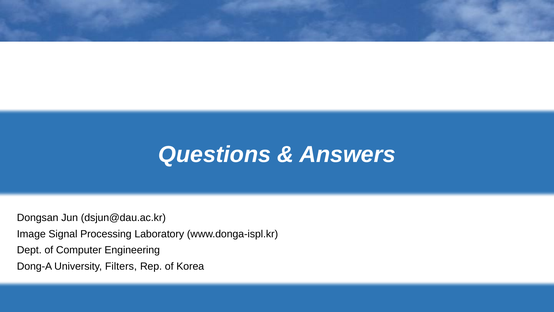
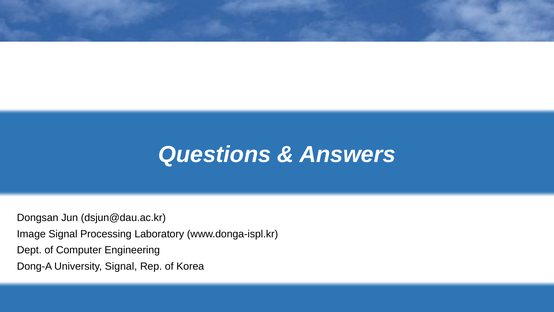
University Filters: Filters -> Signal (121, 266)
